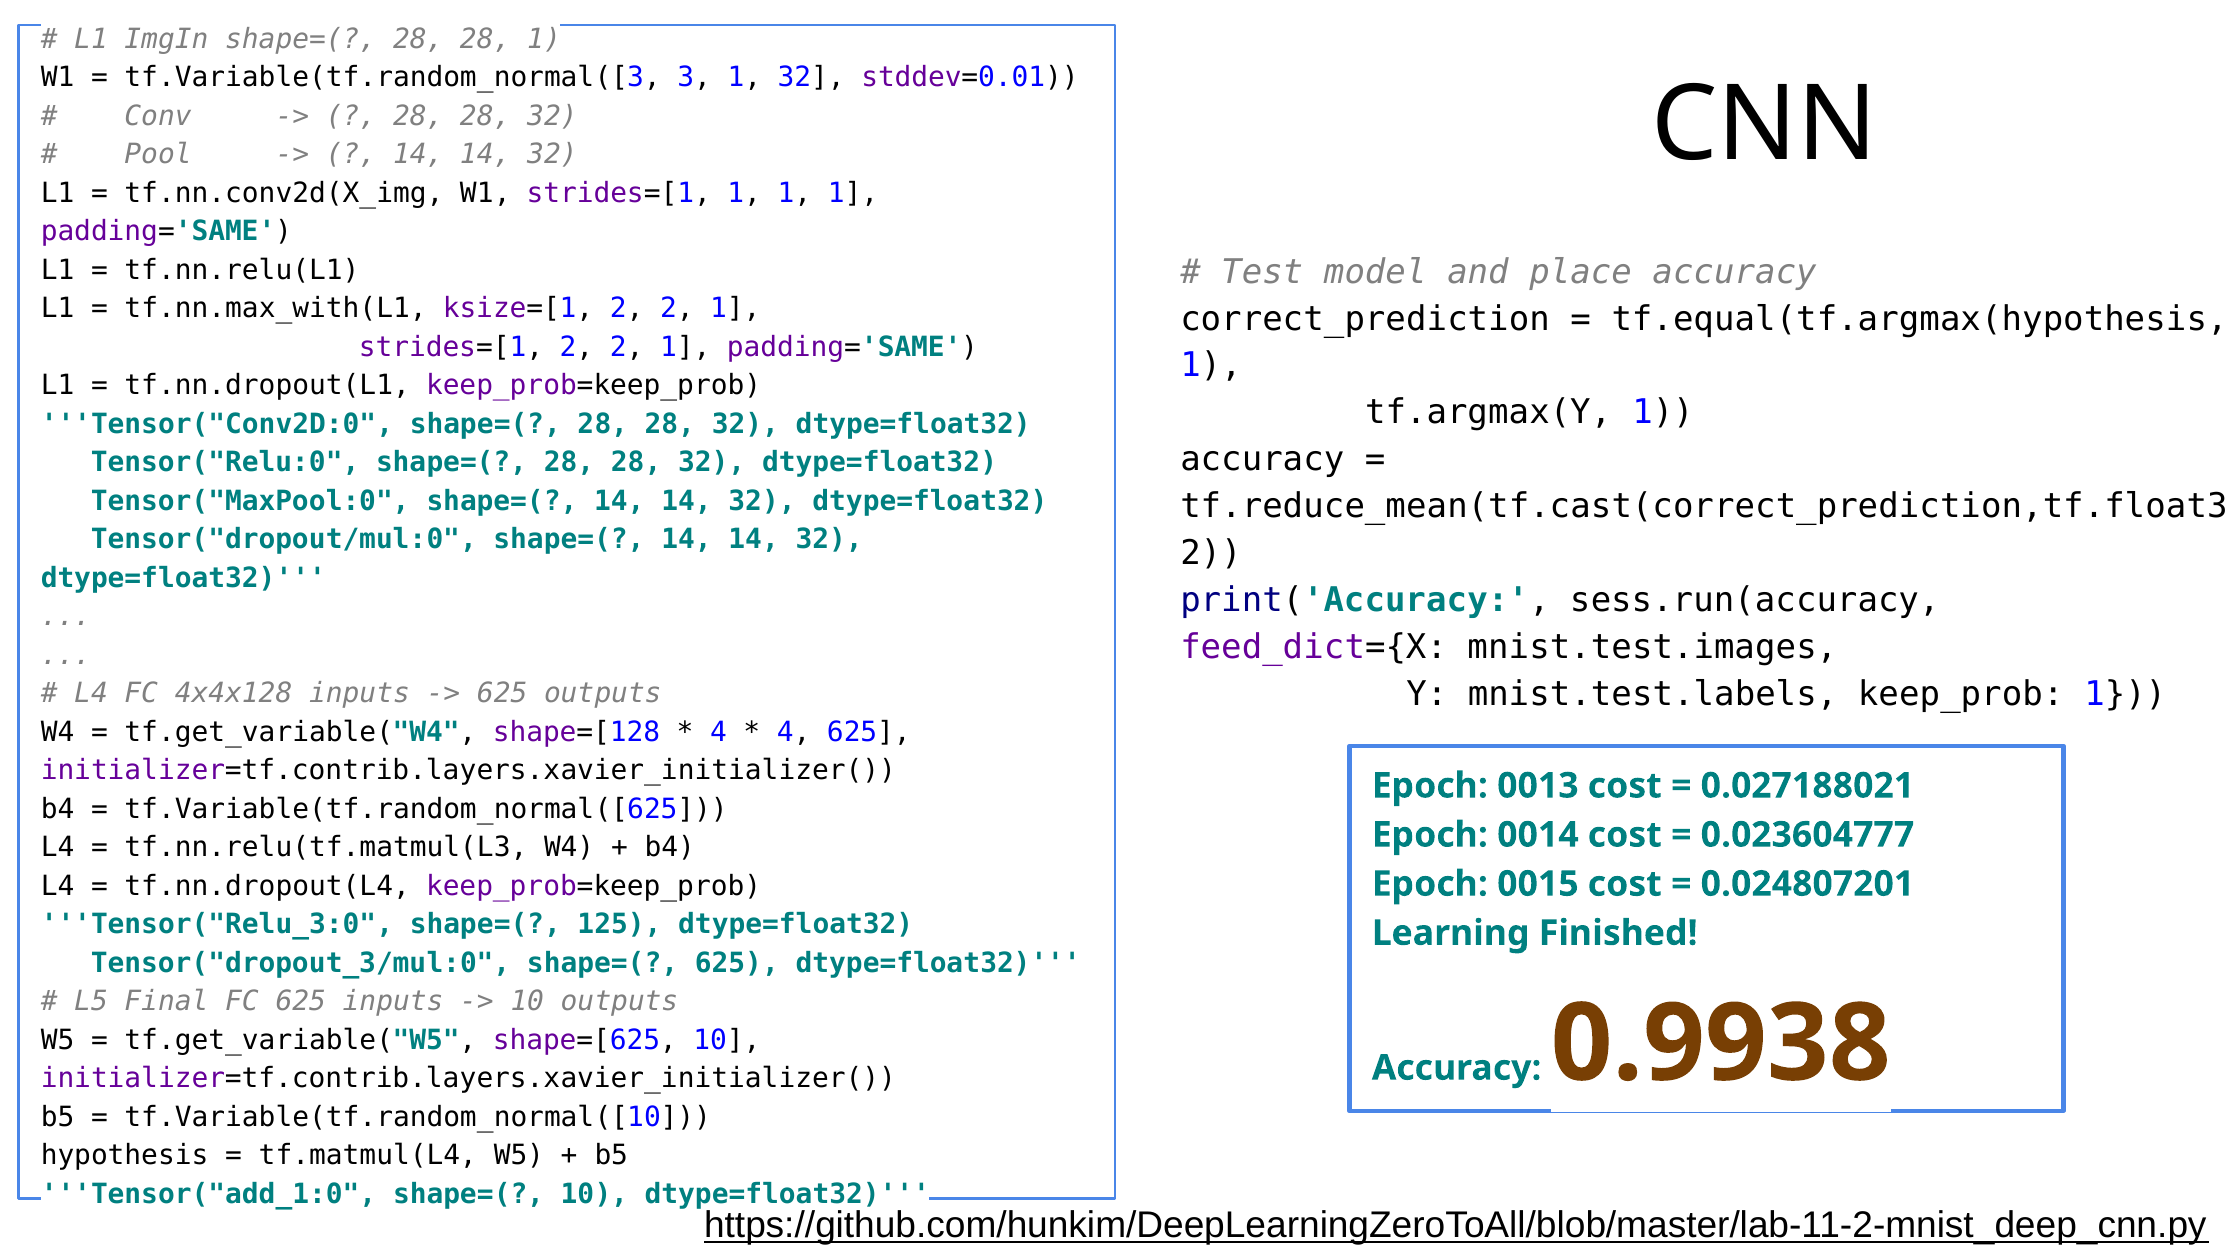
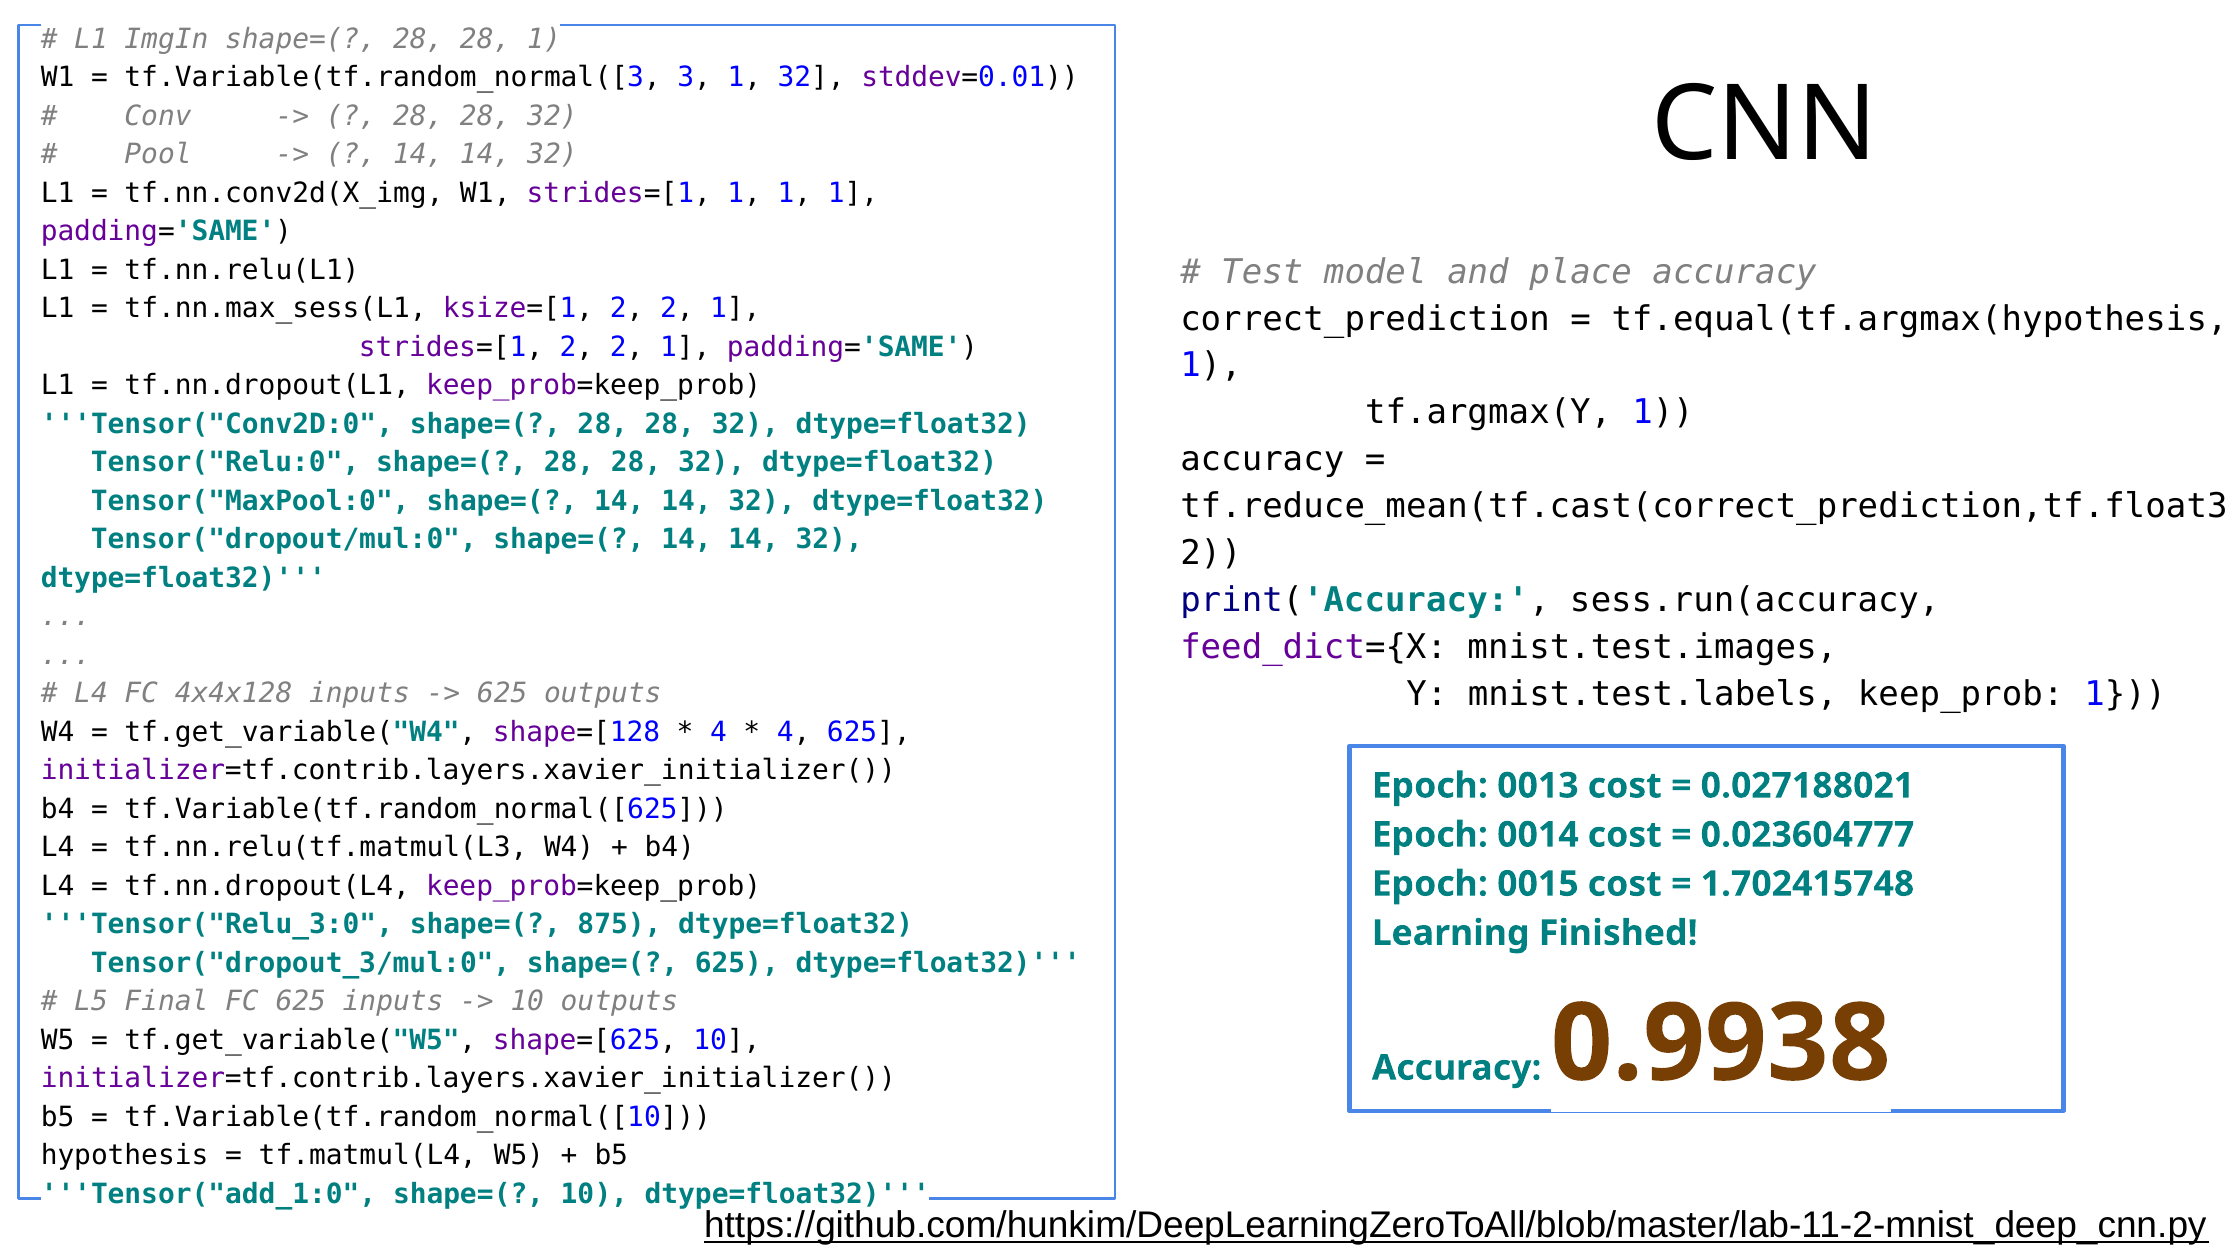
tf.nn.max_with(L1: tf.nn.max_with(L1 -> tf.nn.max_sess(L1 (276, 308)
0.024807201: 0.024807201 -> 1.702415748 (1807, 884)
125: 125 -> 875 (619, 924)
